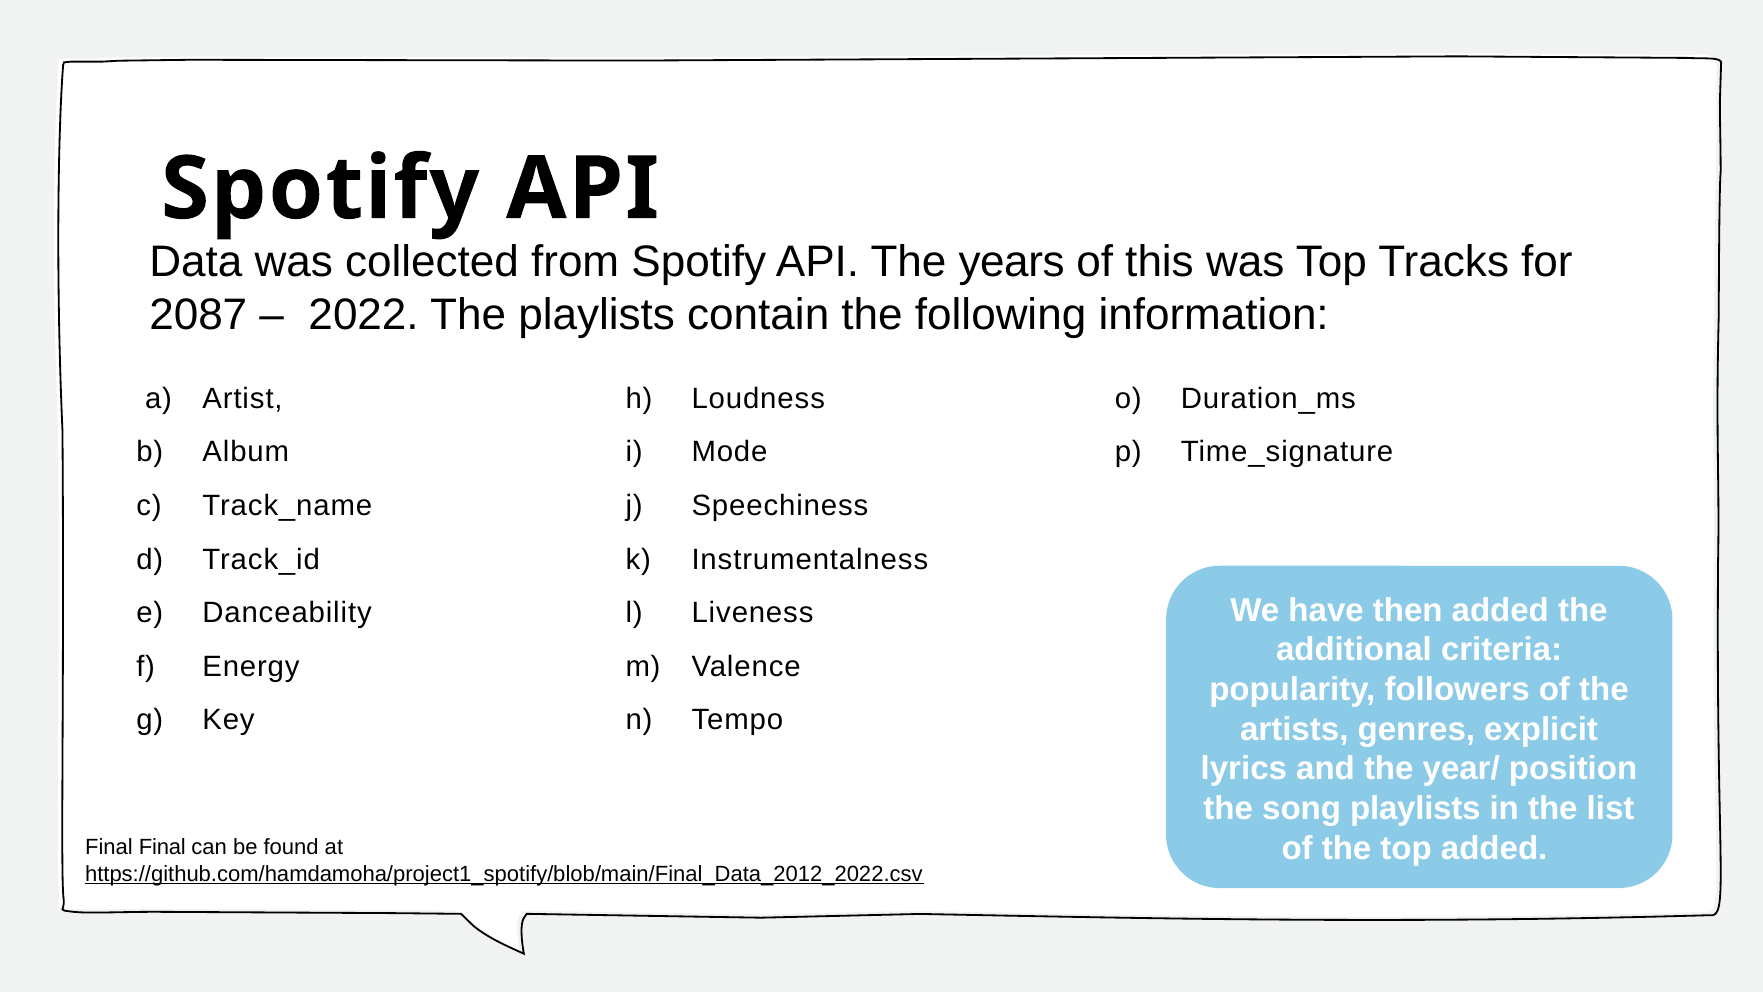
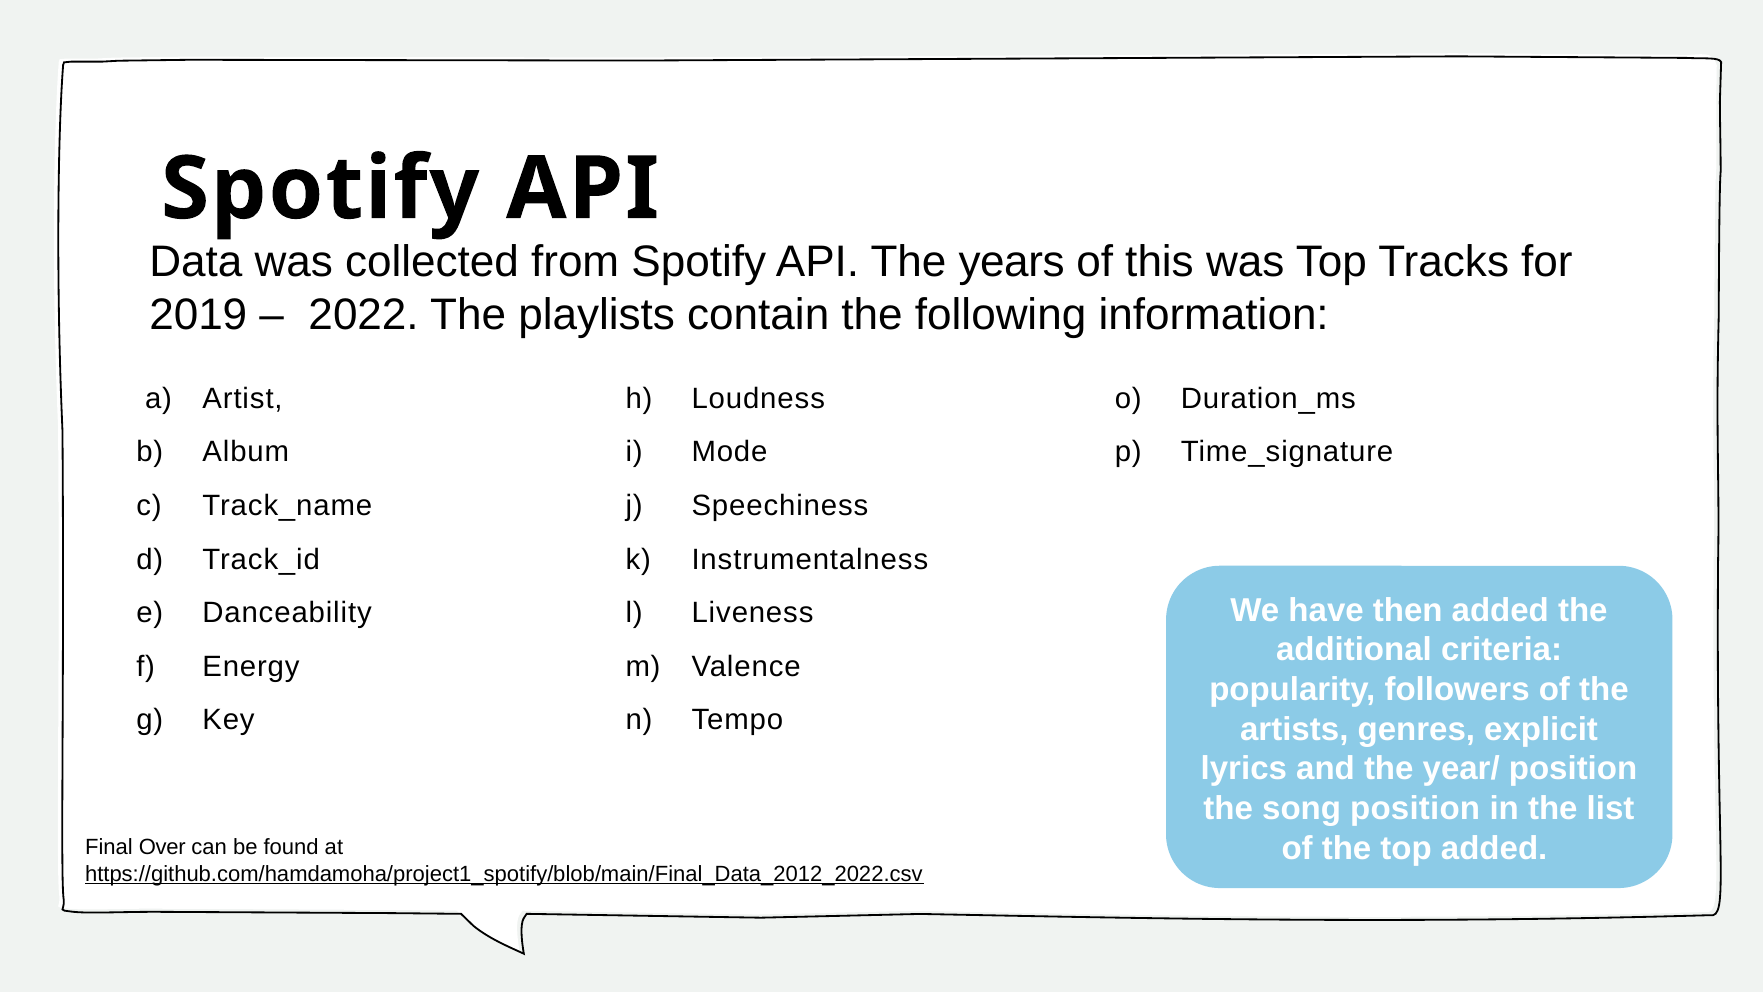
2087: 2087 -> 2019 (198, 314)
song playlists: playlists -> position (1415, 808)
Final Final: Final -> Over (162, 847)
